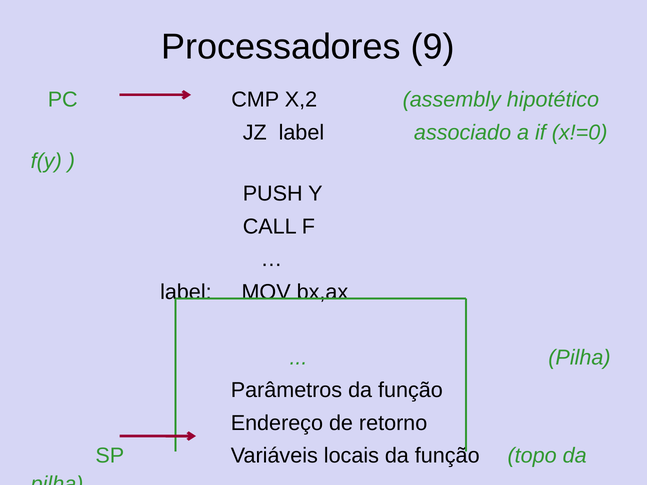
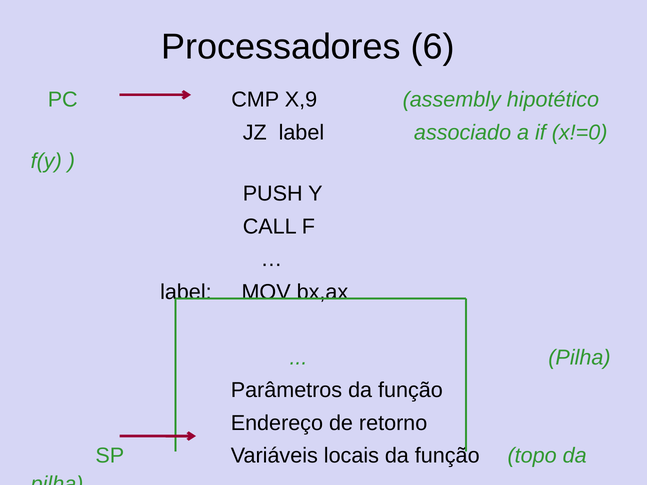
9: 9 -> 6 (433, 47)
X,2: X,2 -> X,9 (301, 100)
